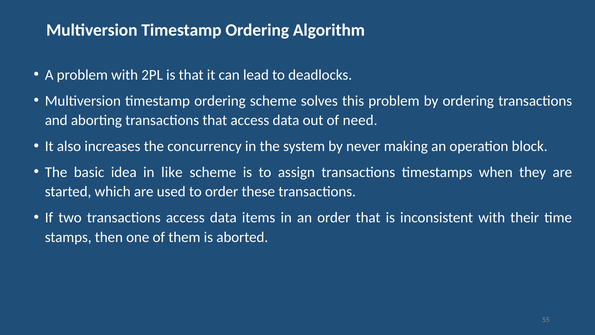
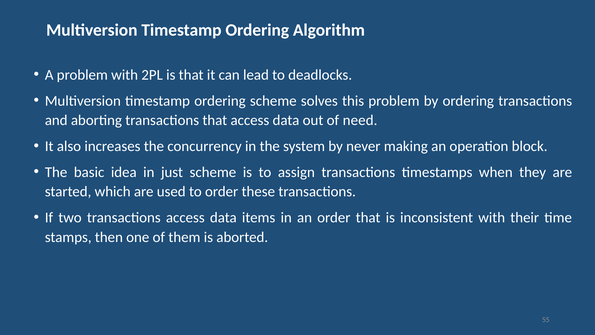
like: like -> just (172, 172)
